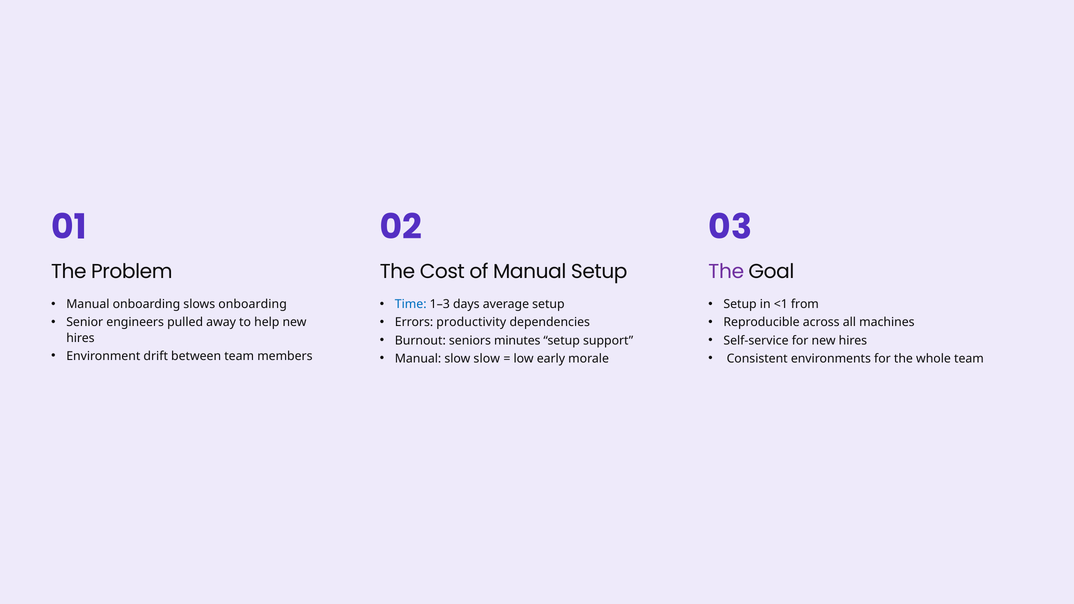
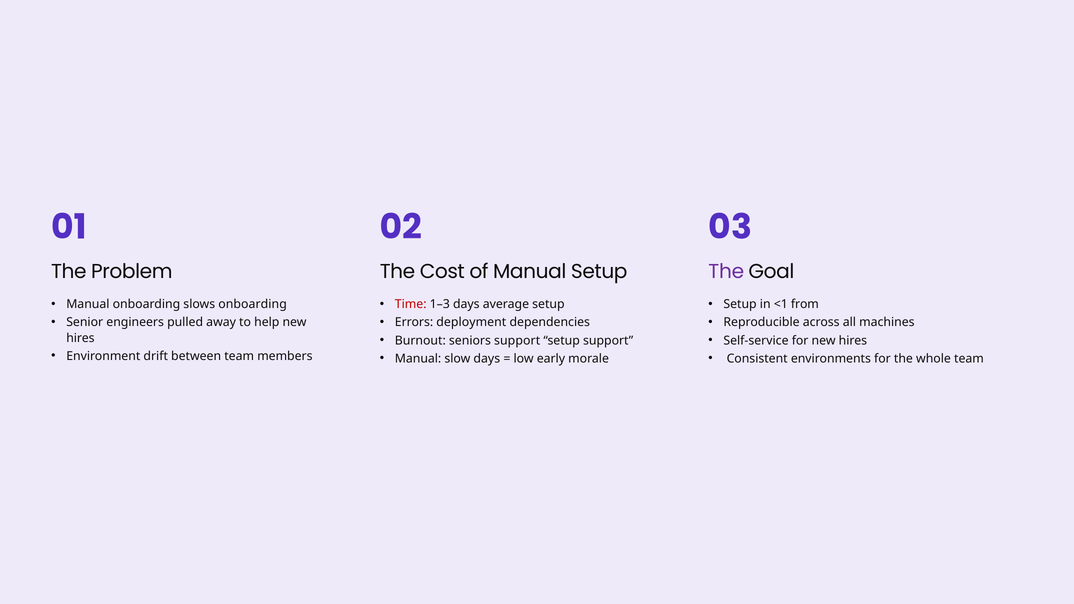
Time colour: blue -> red (411, 304)
productivity: productivity -> deployment (471, 322)
seniors minutes: minutes -> support (517, 340)
slow slow: slow -> days (487, 359)
